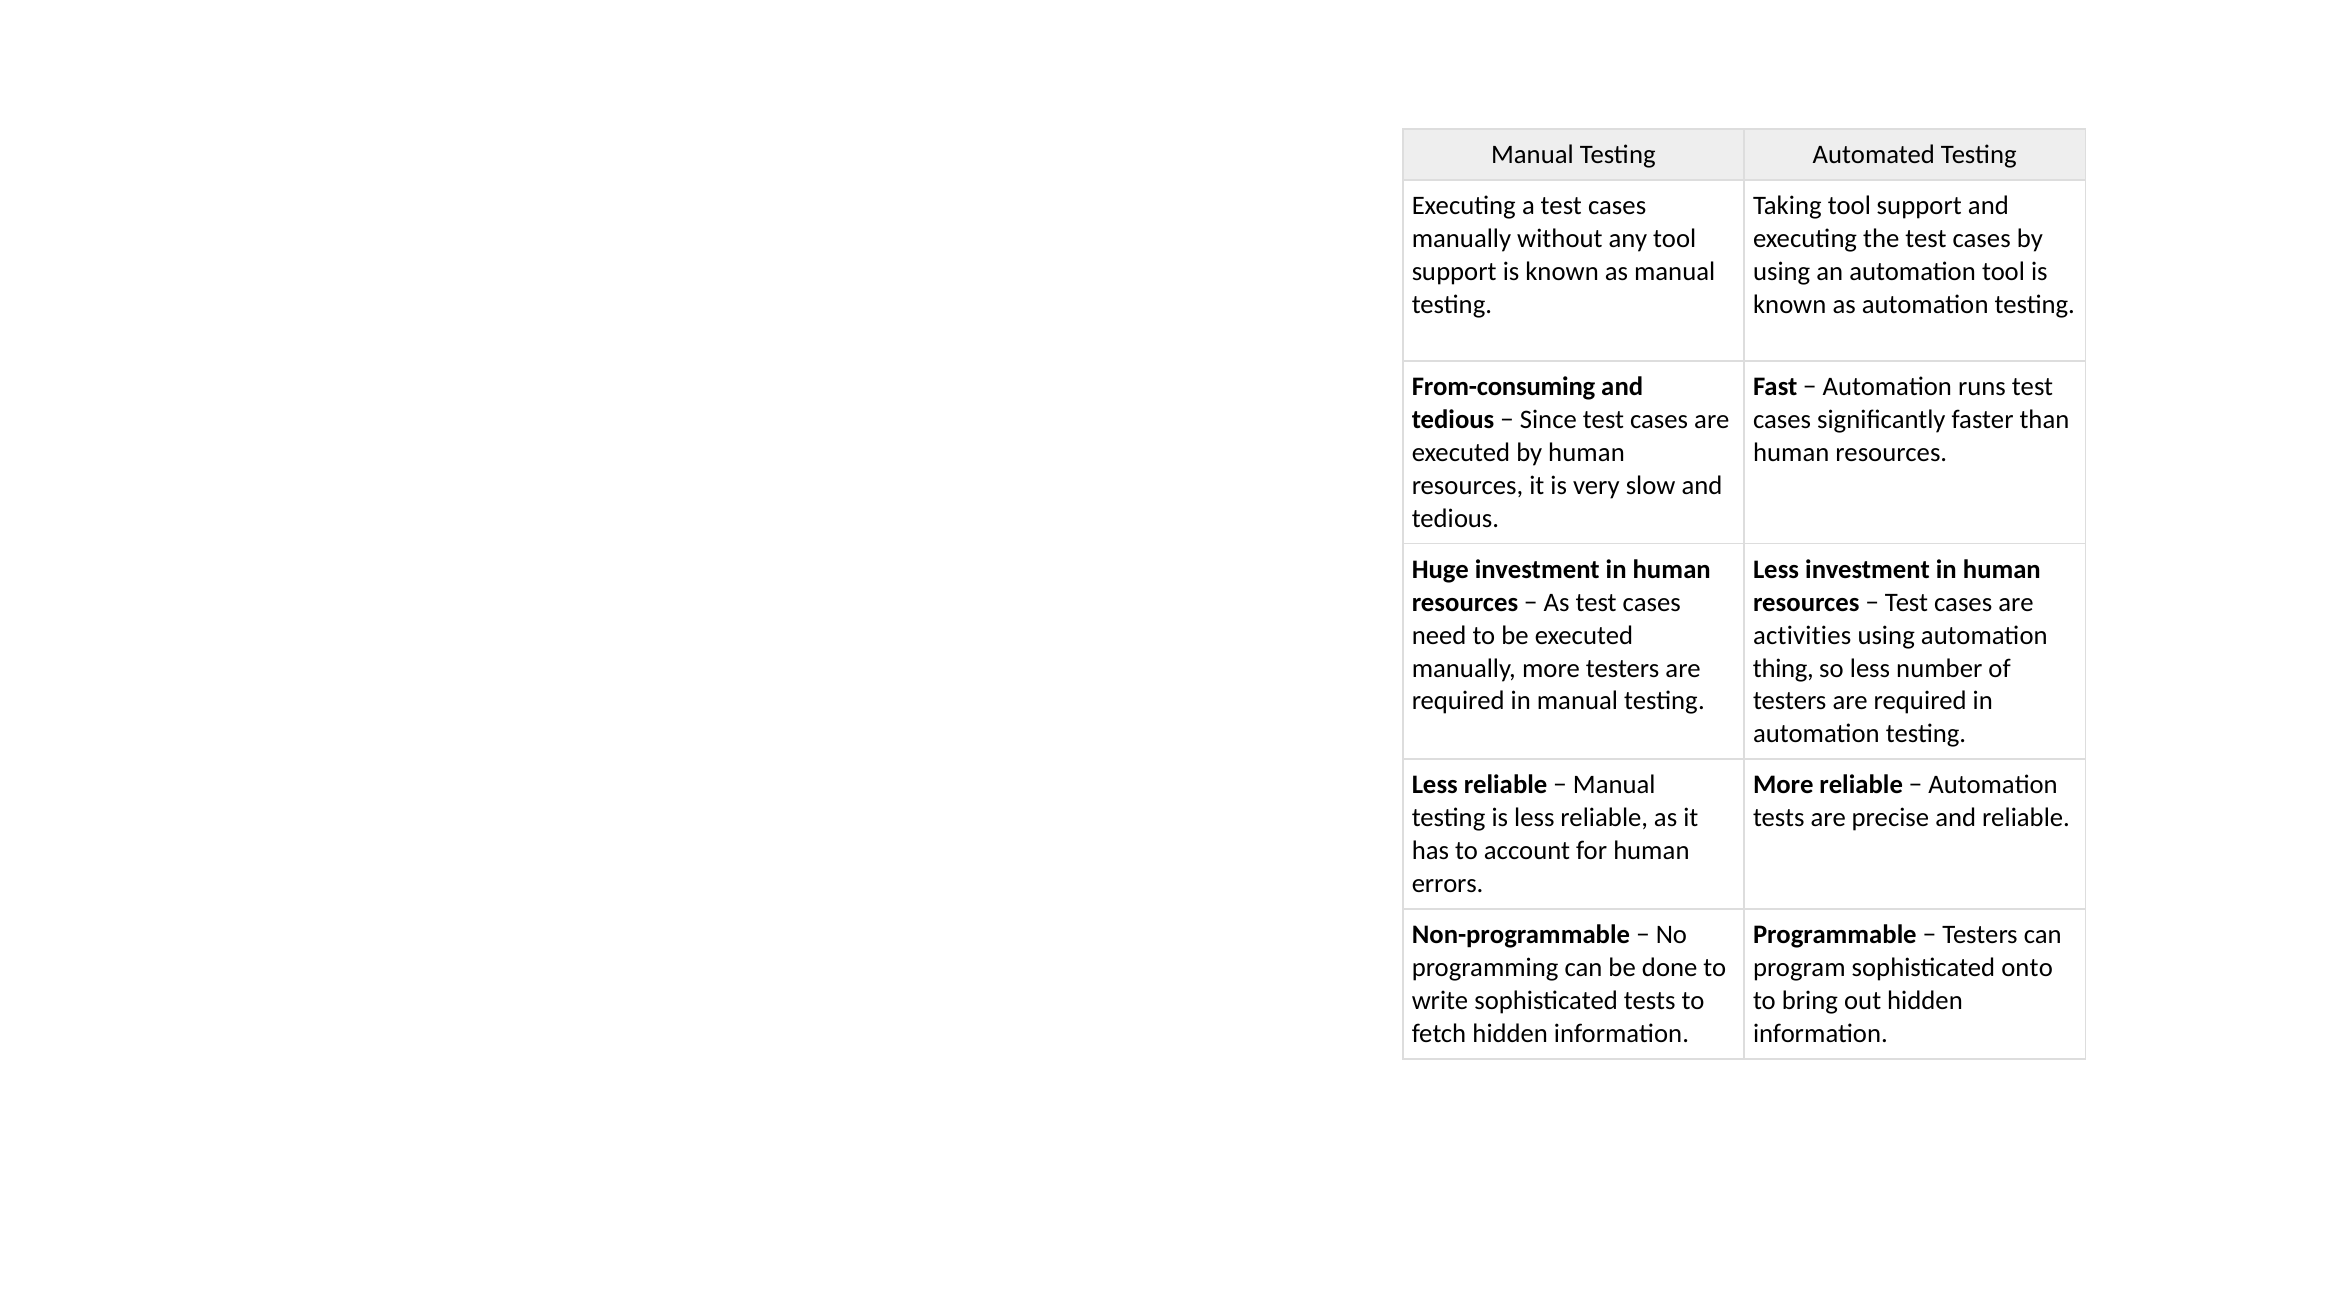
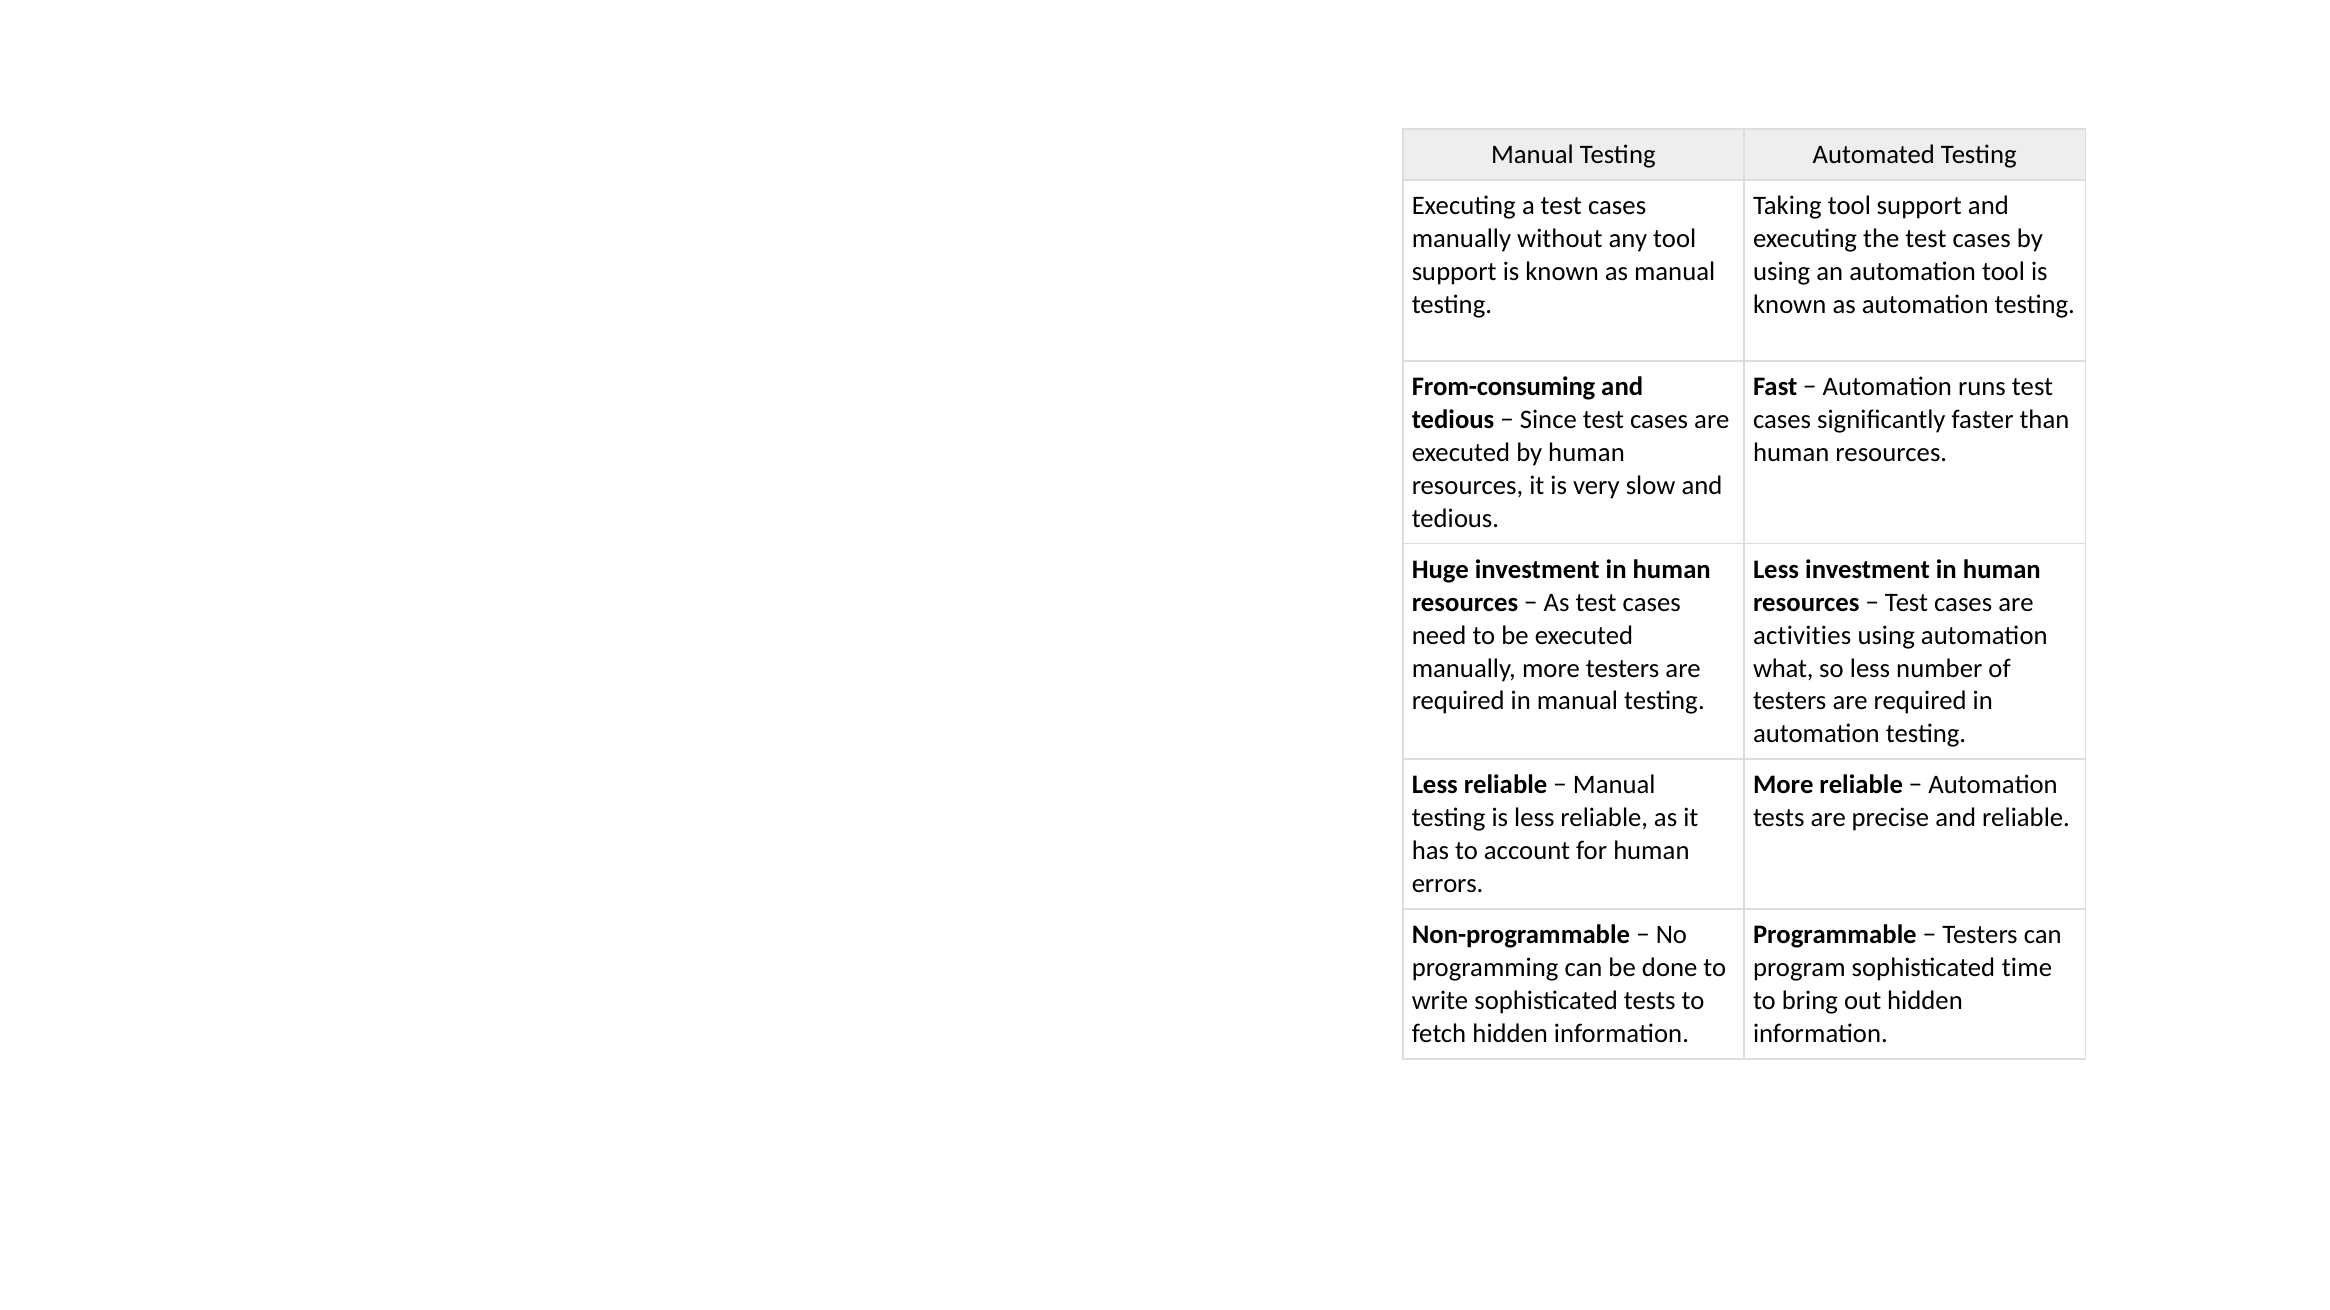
thing: thing -> what (1783, 669)
onto: onto -> time (2027, 968)
